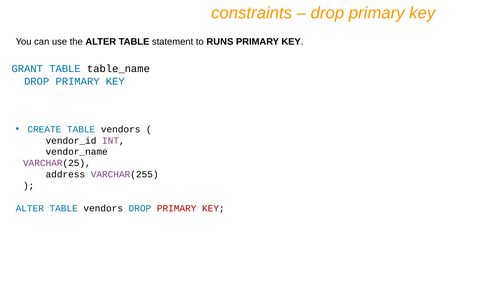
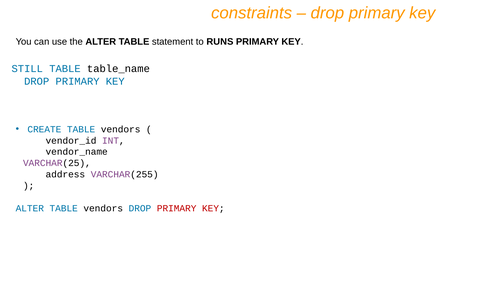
GRANT: GRANT -> STILL (27, 69)
